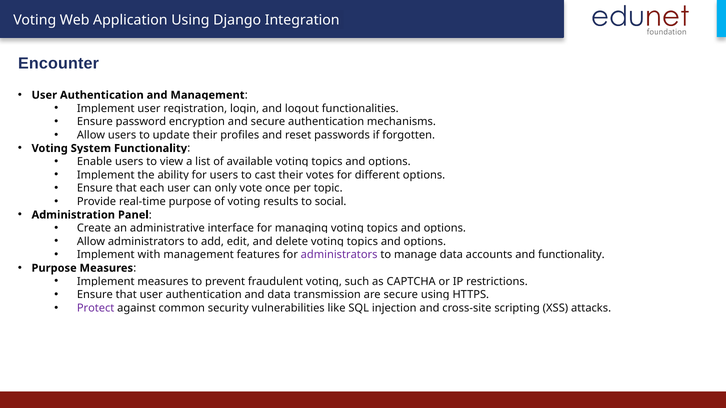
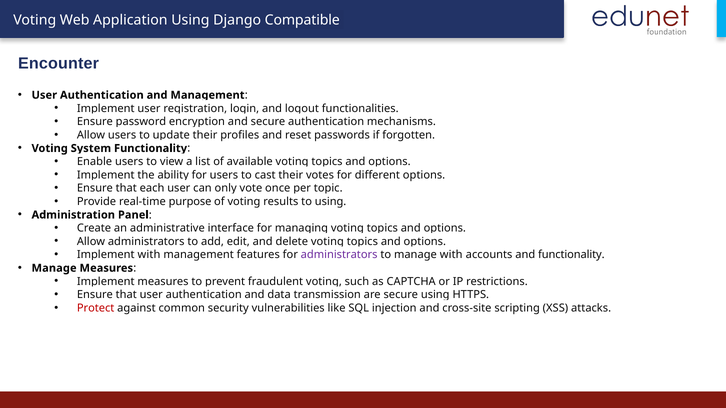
Integration: Integration -> Compatible (302, 20)
to social: social -> using (331, 202)
manage data: data -> with (451, 255)
Purpose: Purpose -> Manage (54, 268)
Protect colour: purple -> red (96, 308)
